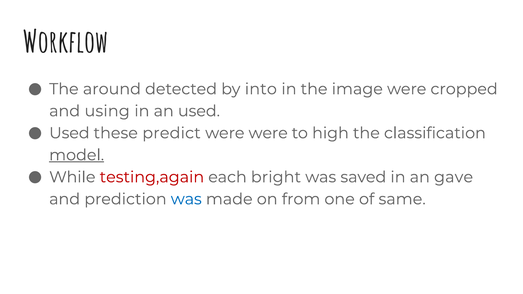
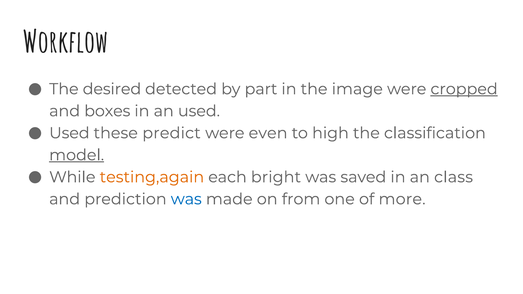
around: around -> desired (112, 89)
into: into -> part (261, 89)
cropped underline: none -> present (464, 89)
using: using -> boxes (107, 111)
were were: were -> even (268, 133)
testing,again colour: red -> orange (152, 177)
gave: gave -> class (454, 177)
same: same -> more (402, 199)
